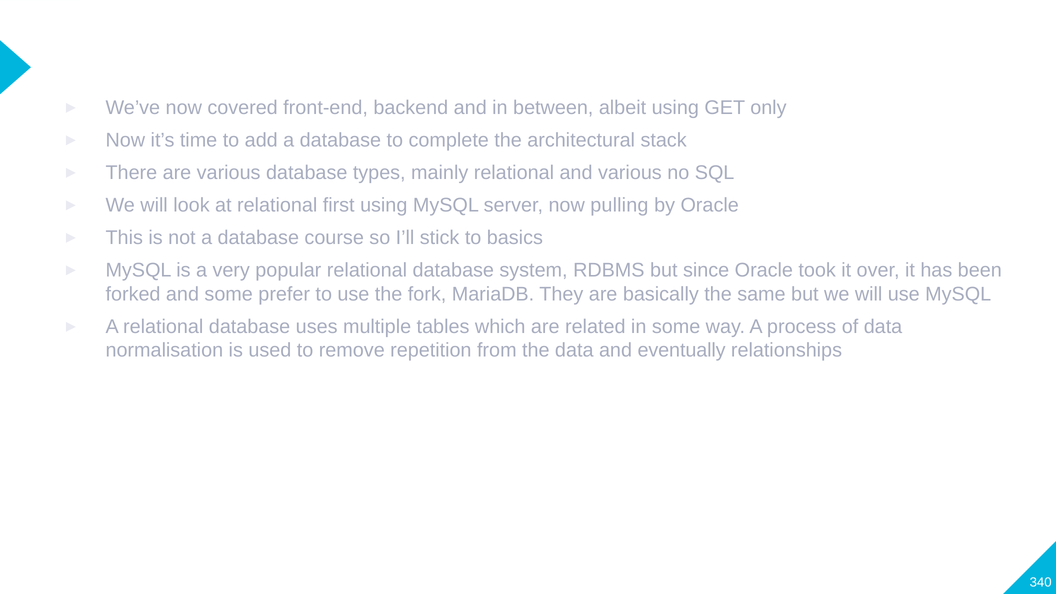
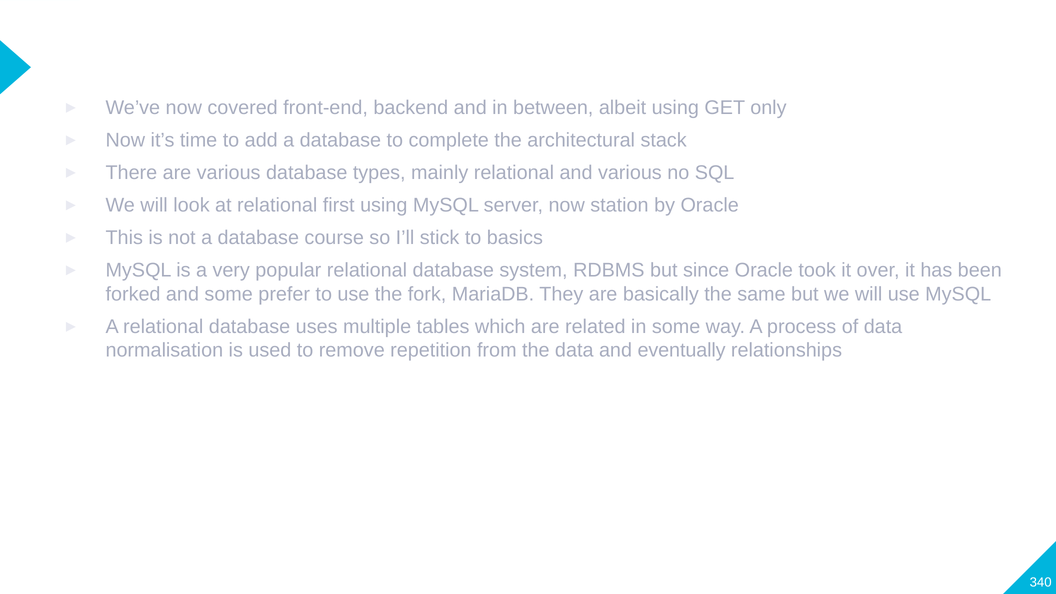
pulling: pulling -> station (619, 205)
